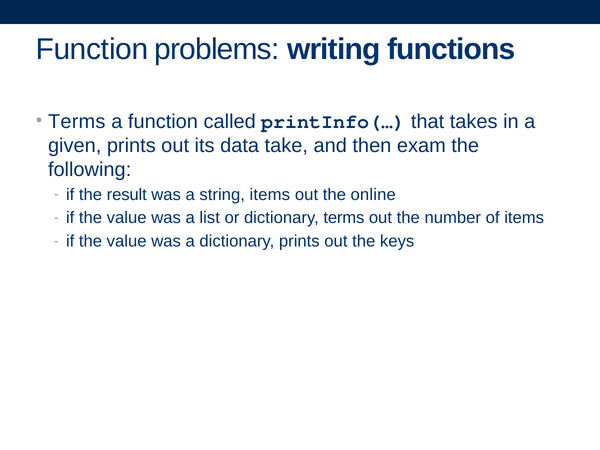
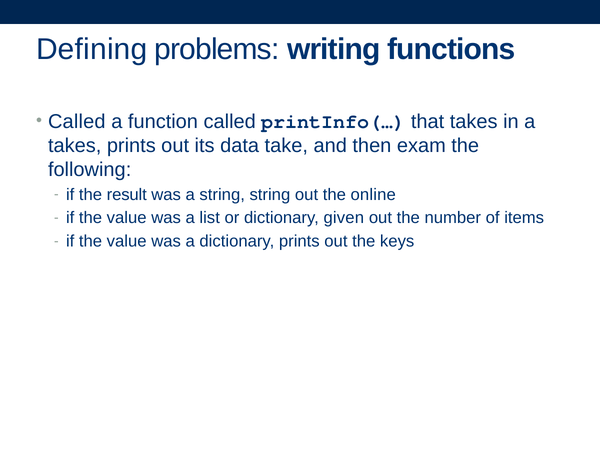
Function: Function -> Defining (92, 50)
Terms: Terms -> Called (77, 121)
given: given -> takes (75, 145)
string items: items -> string (270, 195)
dictionary terms: terms -> given (344, 218)
